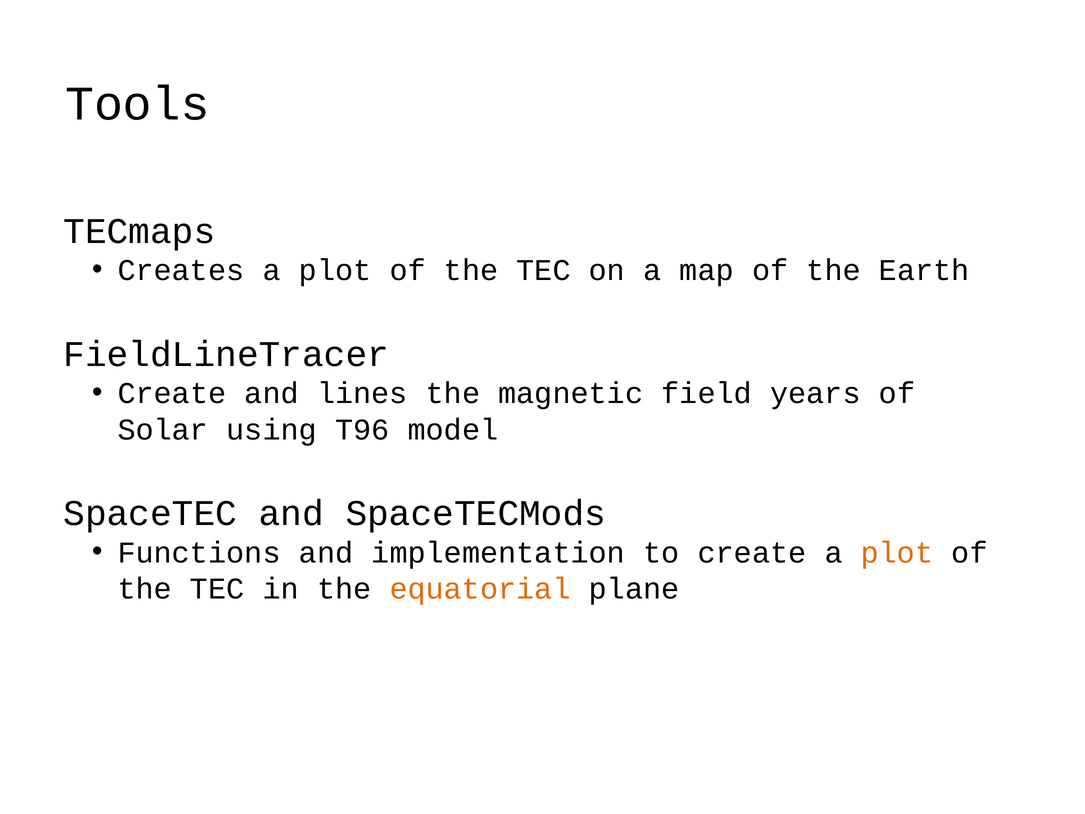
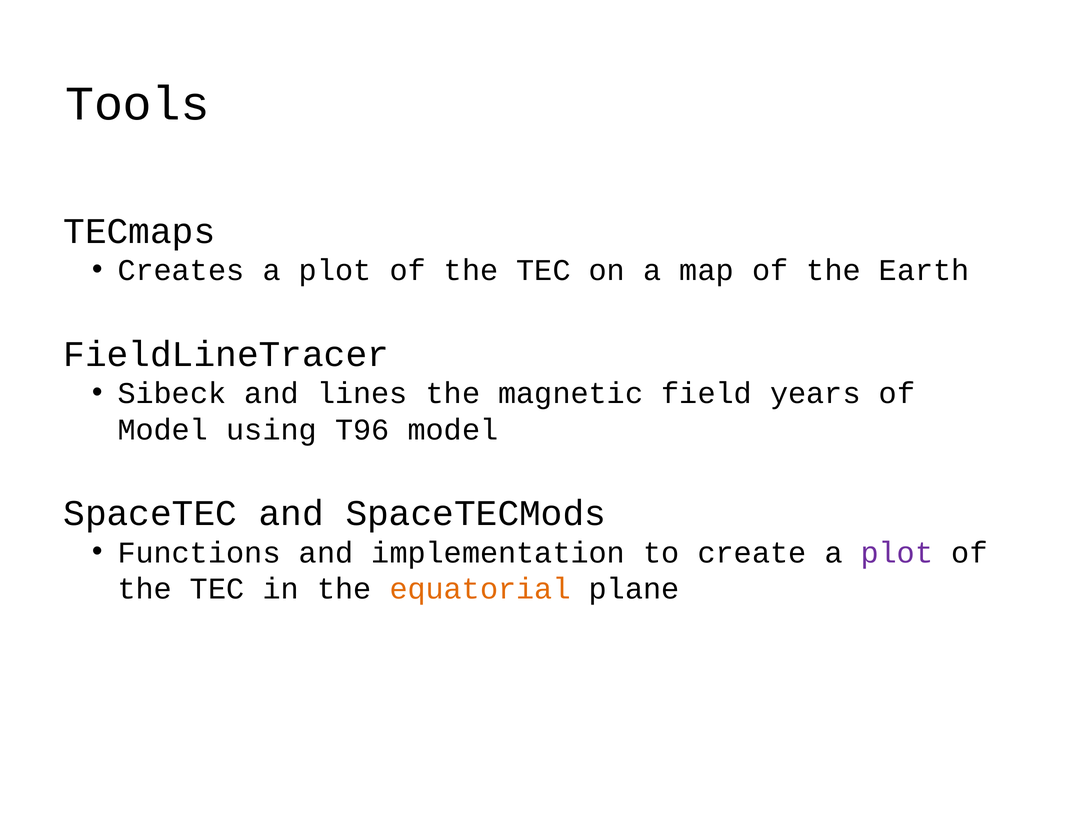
Create: Create -> Sibeck (172, 393)
Solar: Solar -> Model (163, 430)
plot colour: orange -> purple (897, 552)
